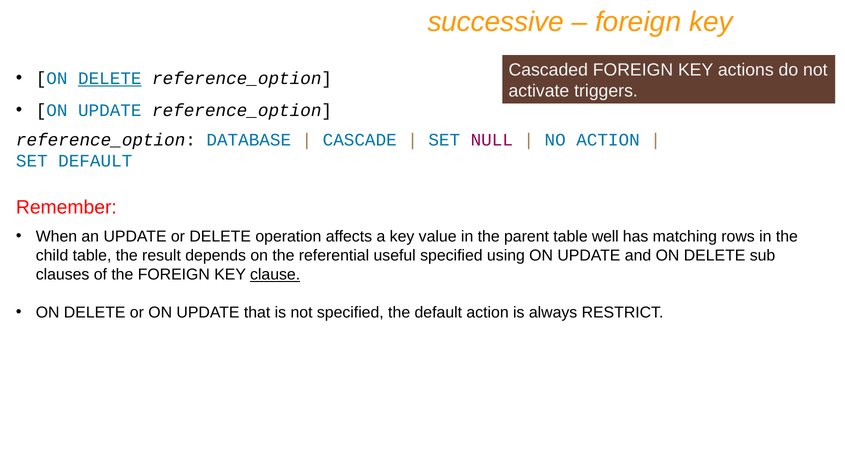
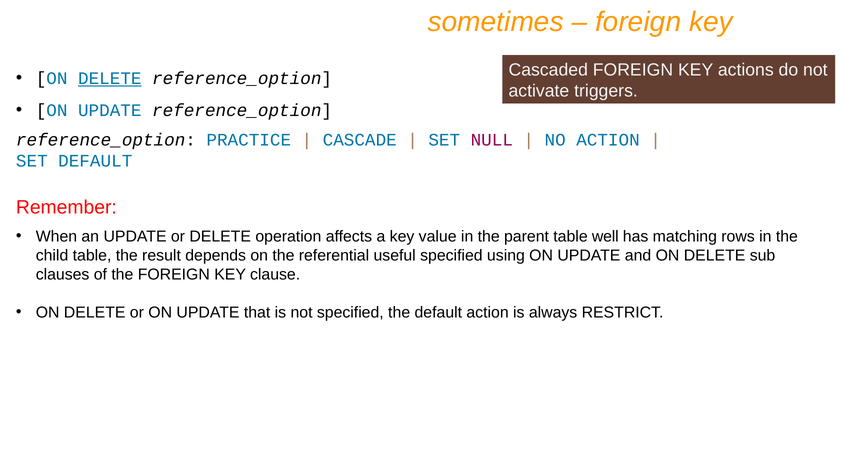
successive: successive -> sometimes (496, 22)
DATABASE: DATABASE -> PRACTICE (249, 140)
clause underline: present -> none (275, 275)
